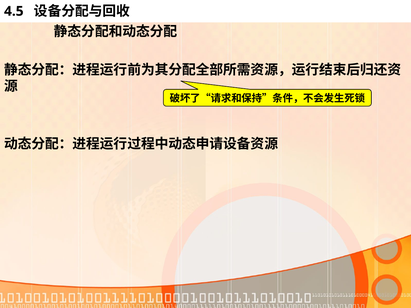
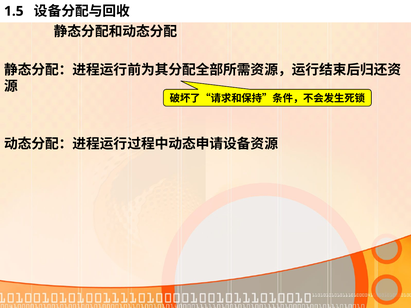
4.5: 4.5 -> 1.5 (14, 11)
